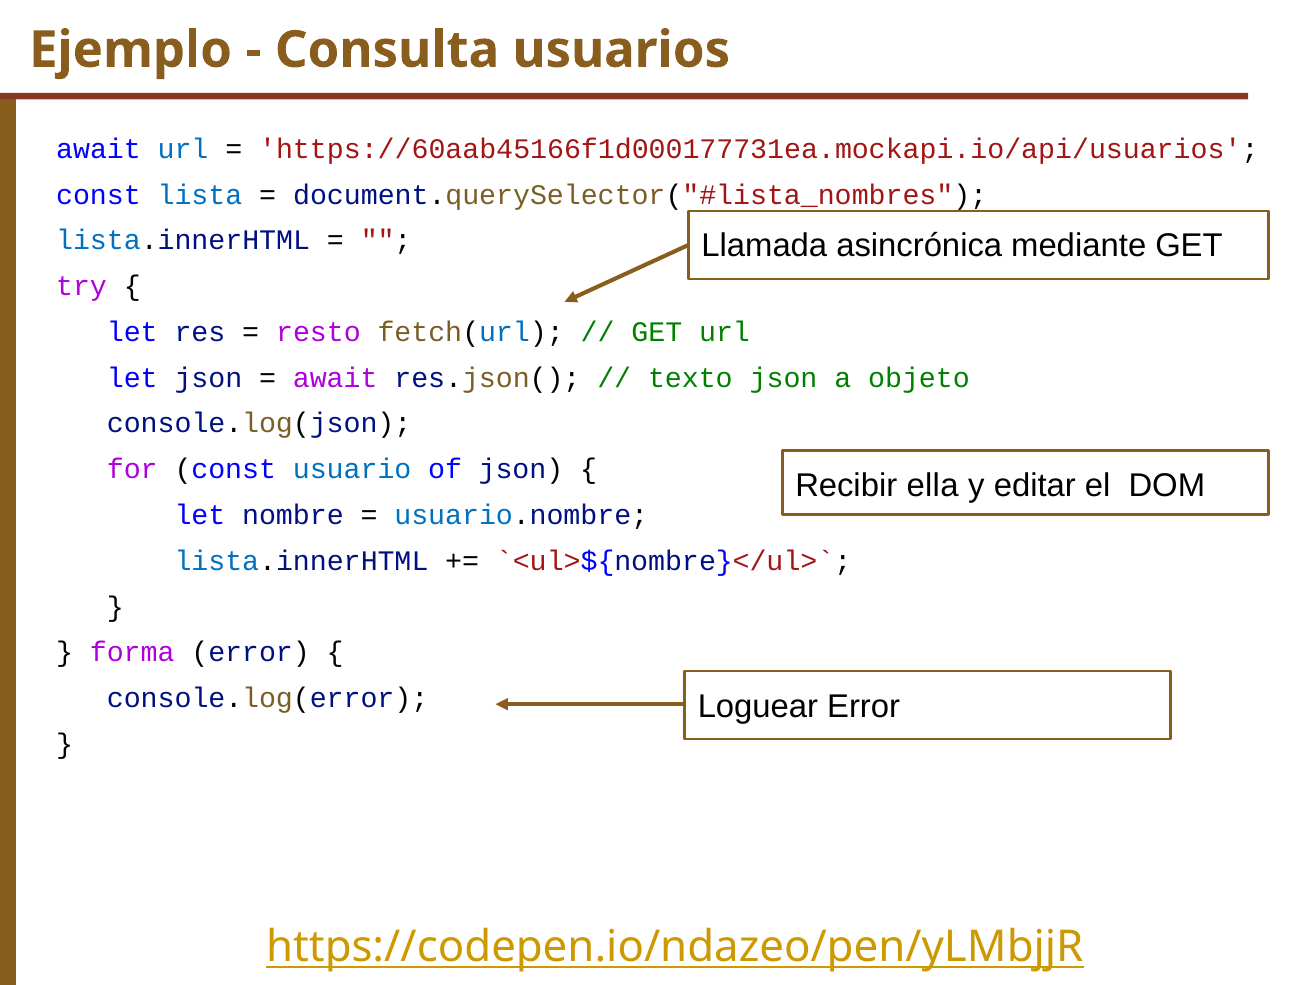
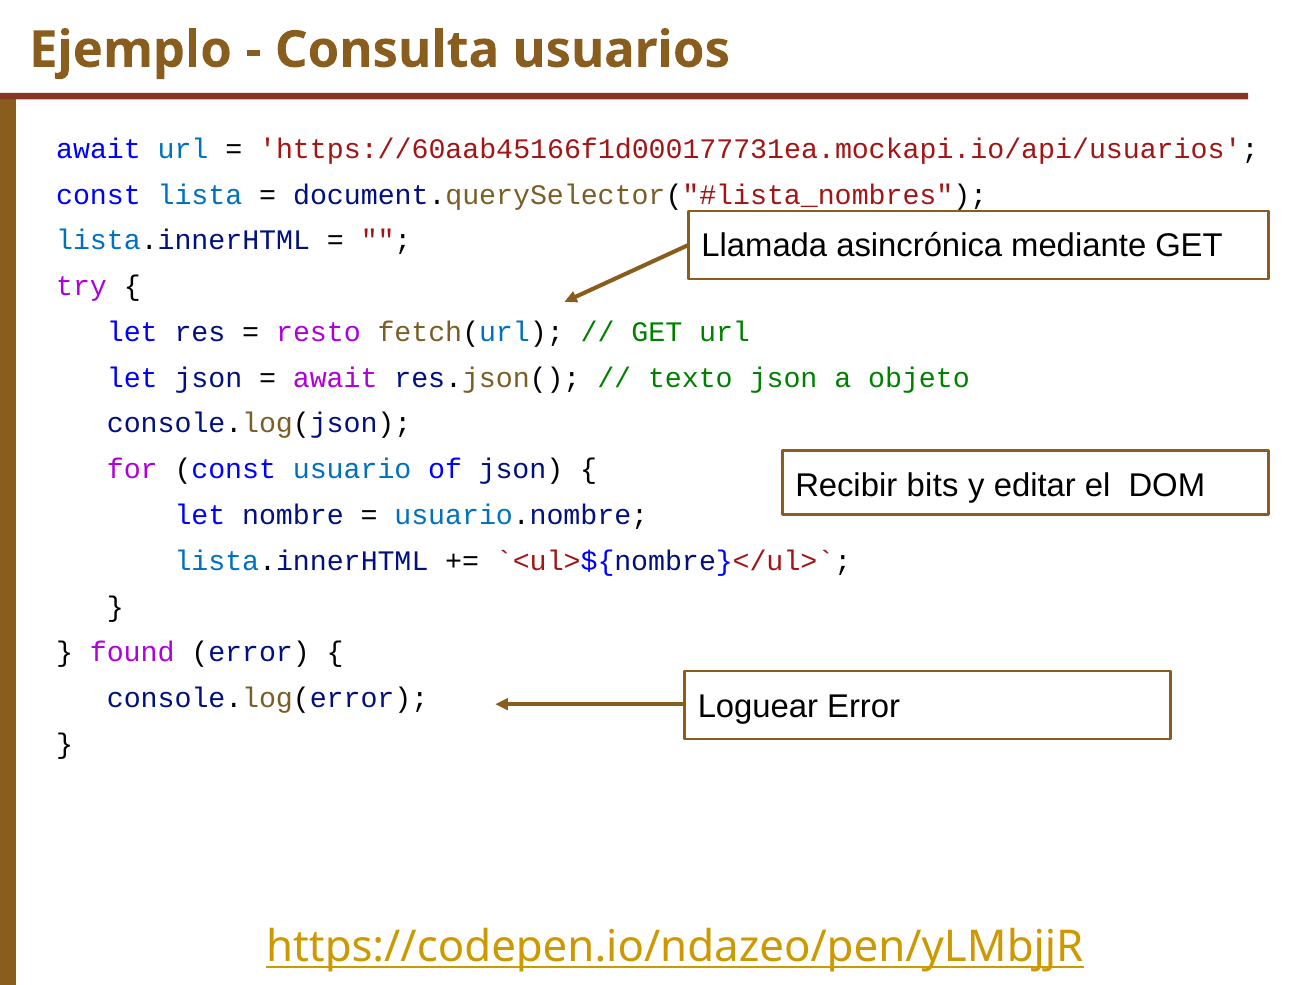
ella: ella -> bits (933, 486)
forma: forma -> found (132, 652)
